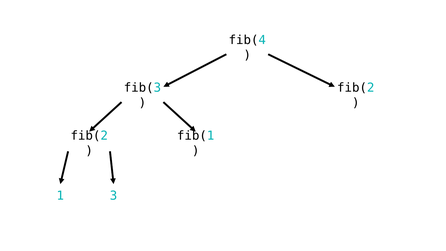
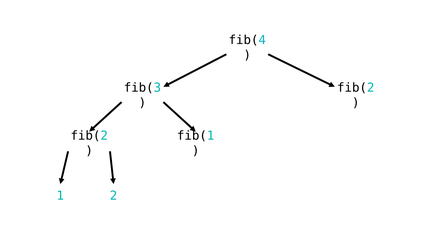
3: 3 -> 2 (114, 196)
